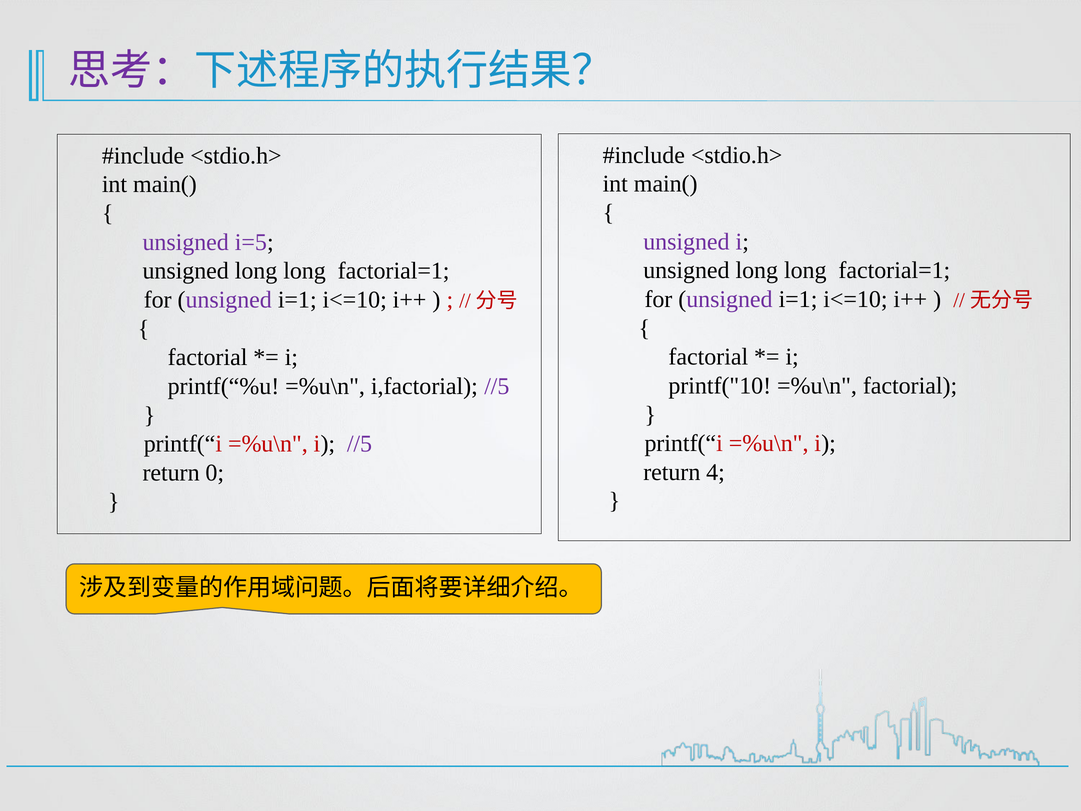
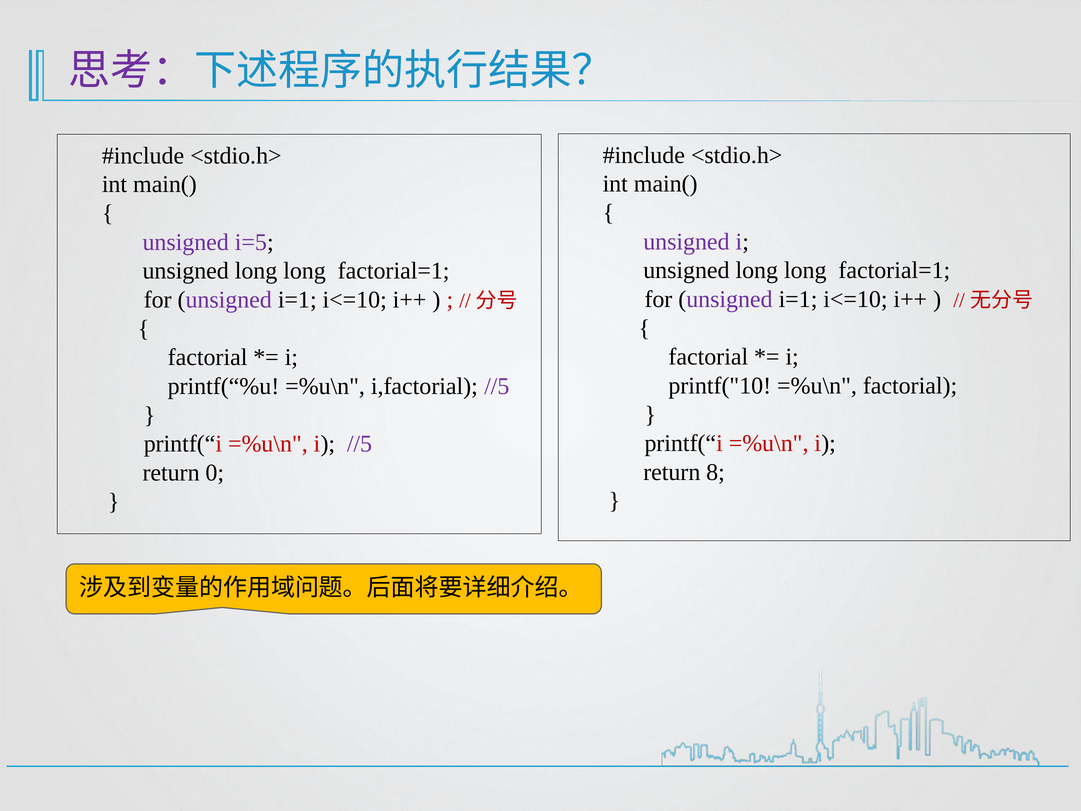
4: 4 -> 8 (716, 472)
